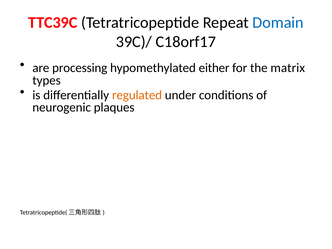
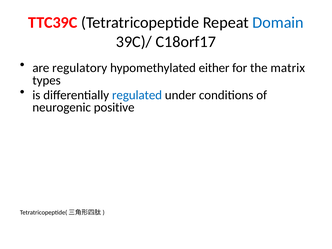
processing: processing -> regulatory (80, 68)
regulated colour: orange -> blue (137, 95)
plaques: plaques -> positive (114, 107)
